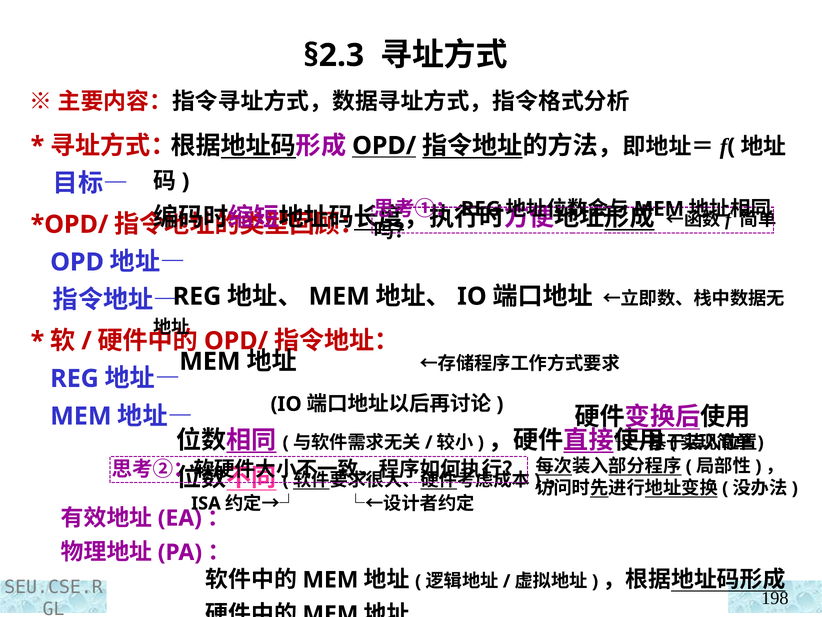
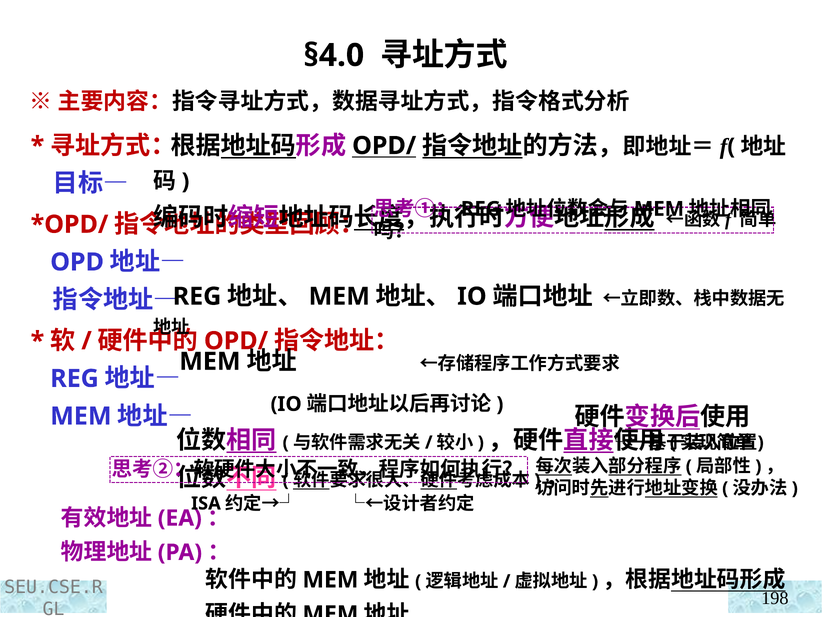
§2.3: §2.3 -> §4.0 (334, 55)
